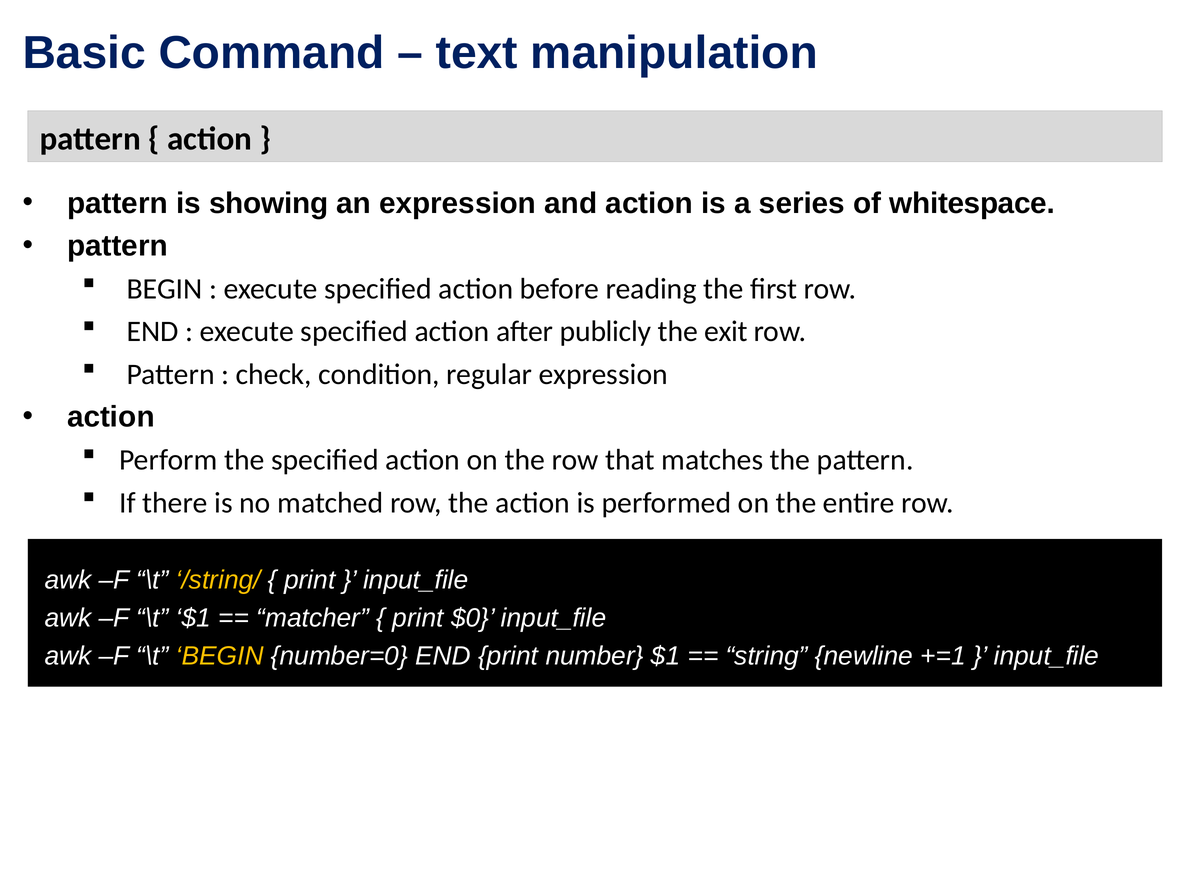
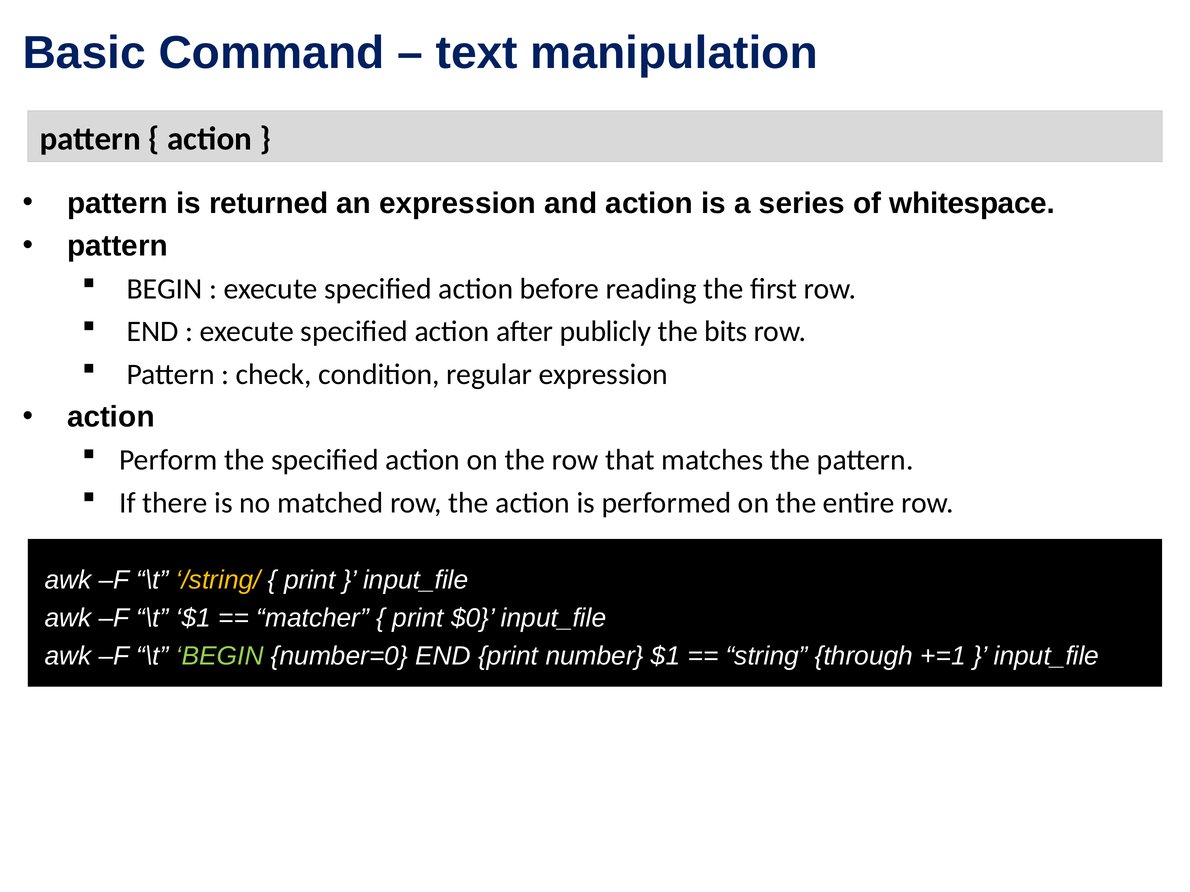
showing: showing -> returned (269, 203)
exit: exit -> bits (726, 332)
BEGIN colour: yellow -> light green (220, 656)
newline: newline -> through (864, 656)
